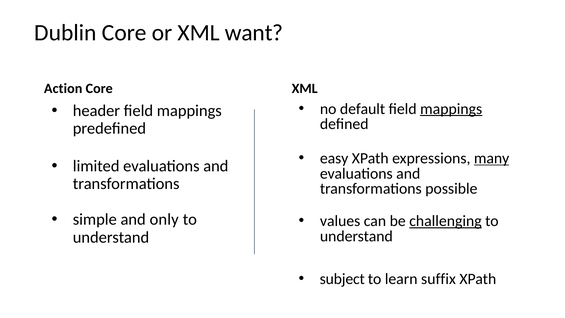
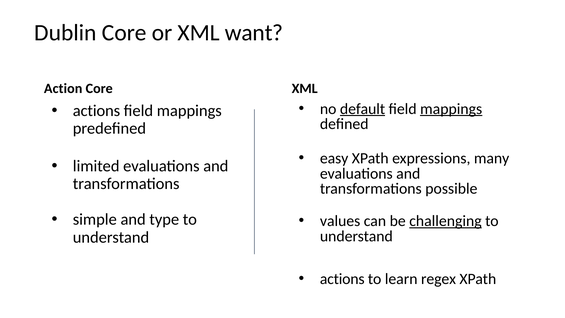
default underline: none -> present (363, 109)
header: header -> actions (96, 111)
many underline: present -> none (492, 158)
only: only -> type (164, 219)
subject: subject -> actions (342, 279)
suffix: suffix -> regex (439, 279)
